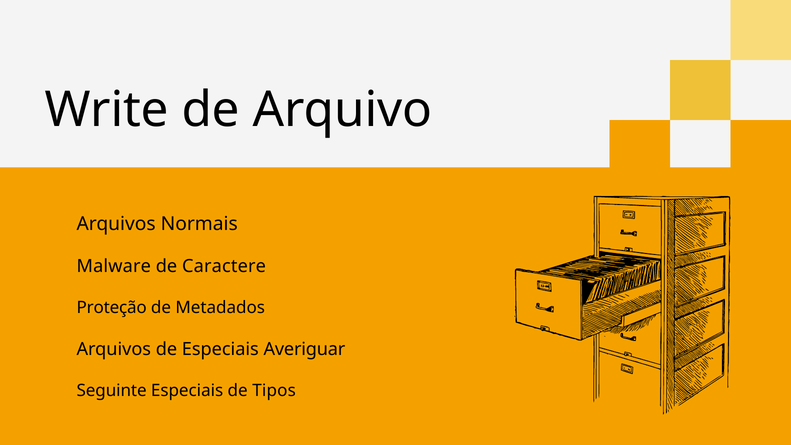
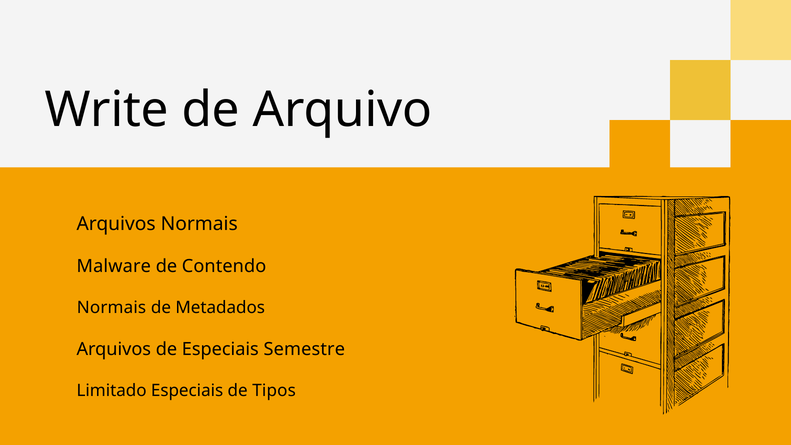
Caractere: Caractere -> Contendo (224, 266)
Proteção: Proteção -> Normais (111, 308)
Averiguar: Averiguar -> Semestre (304, 349)
Seguinte: Seguinte -> Limitado (112, 390)
